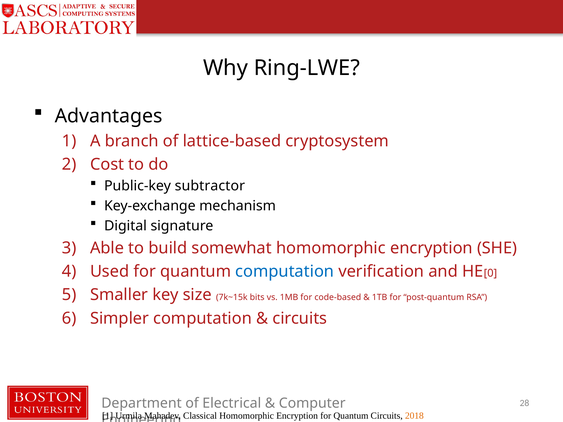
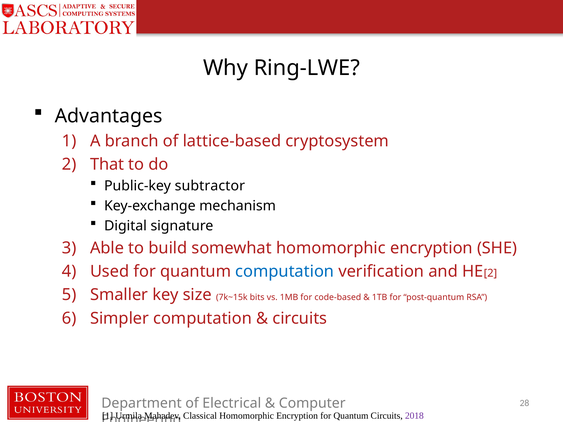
Cost: Cost -> That (107, 165)
0: 0 -> 2 (490, 273)
2018 colour: orange -> purple (414, 416)
